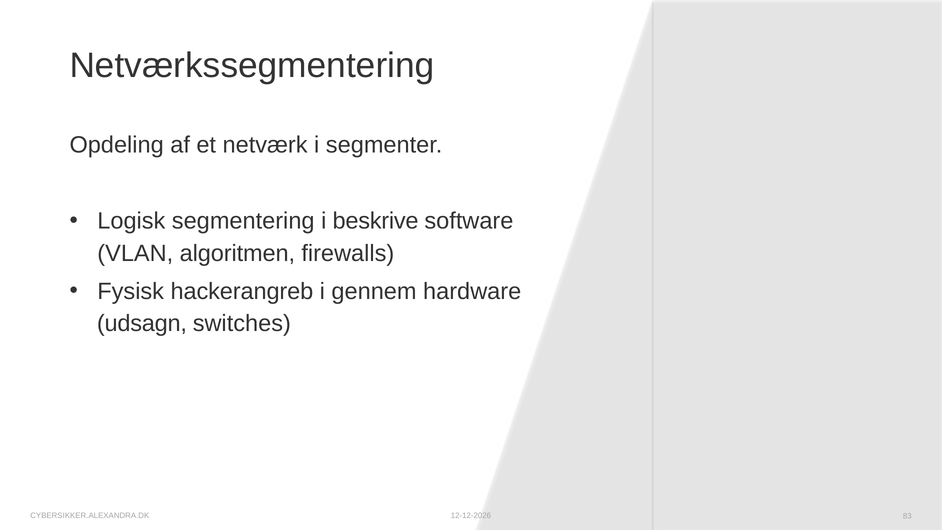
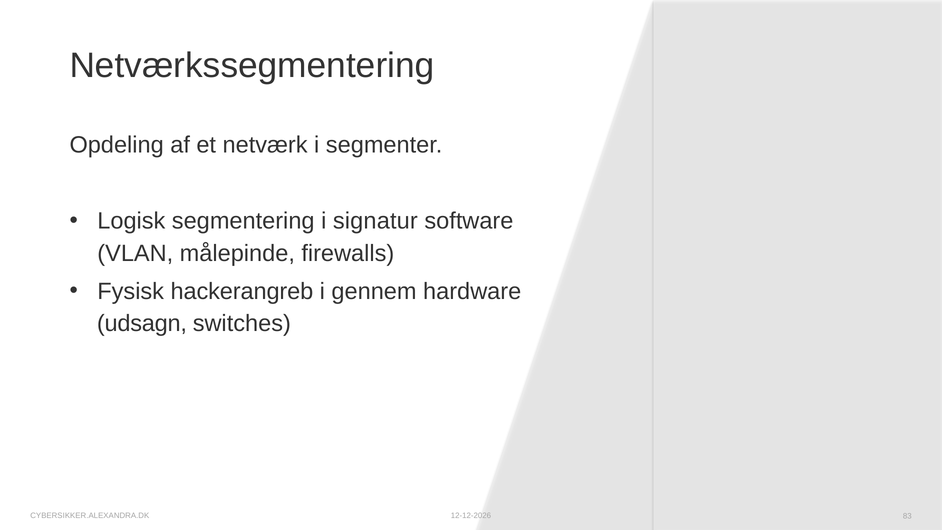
beskrive: beskrive -> signatur (375, 221)
algoritmen: algoritmen -> målepinde (237, 253)
